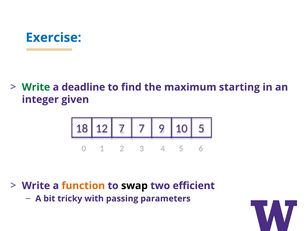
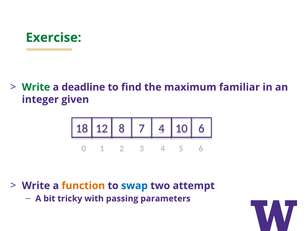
Exercise colour: blue -> green (54, 38)
starting: starting -> familiar (239, 87)
12 7: 7 -> 8 (122, 128)
7 9: 9 -> 4 (162, 128)
10 5: 5 -> 6 (201, 128)
swap colour: black -> blue (134, 186)
efficient: efficient -> attempt (194, 186)
